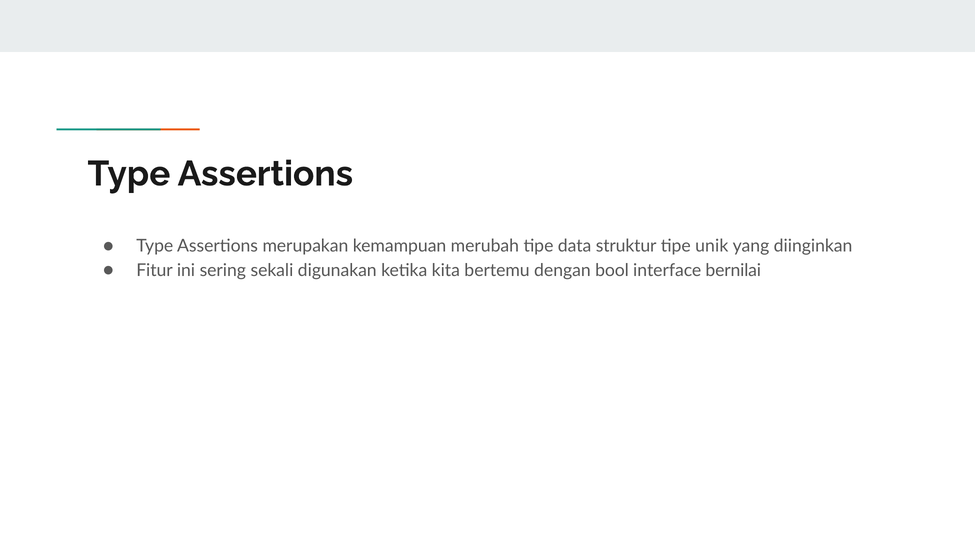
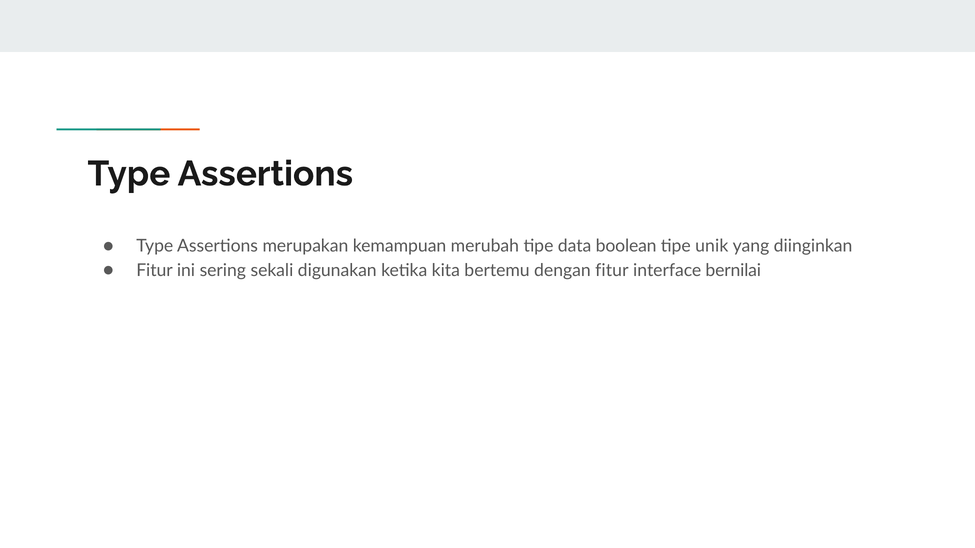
struktur: struktur -> boolean (626, 246)
dengan bool: bool -> fitur (612, 271)
